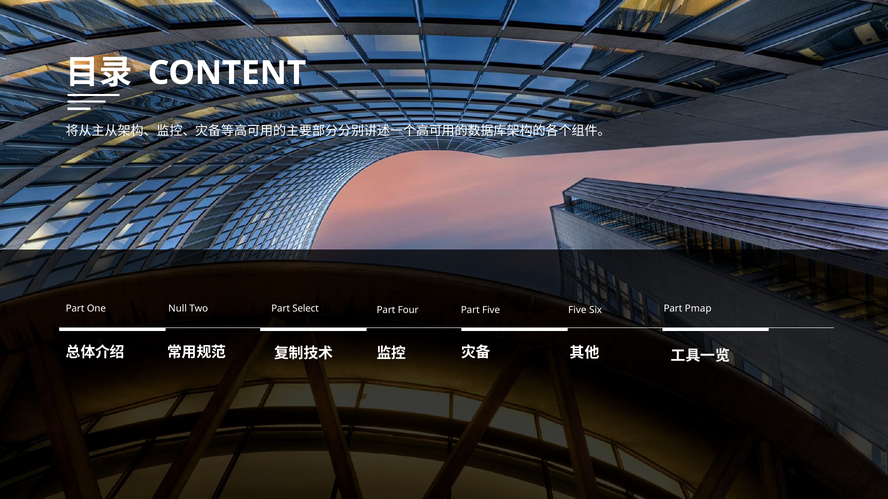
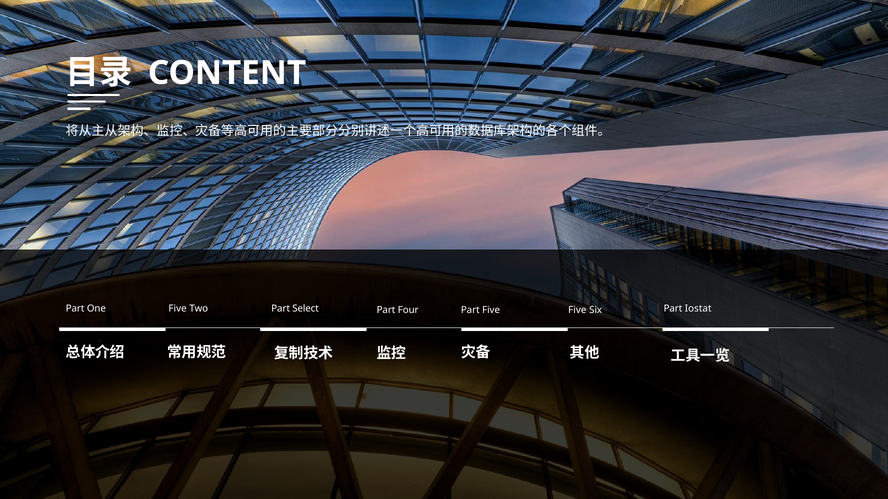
One Null: Null -> Five (178, 309)
Pmap: Pmap -> Iostat (698, 309)
